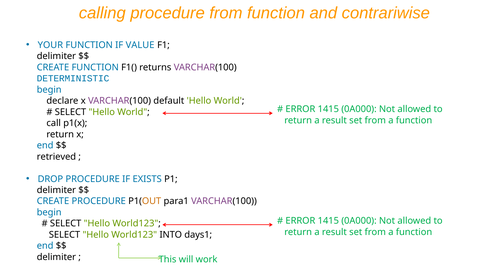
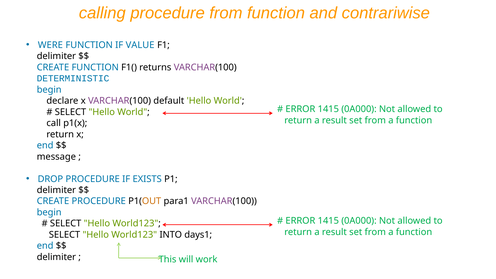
YOUR: YOUR -> WERE (50, 45)
retrieved: retrieved -> message (56, 157)
